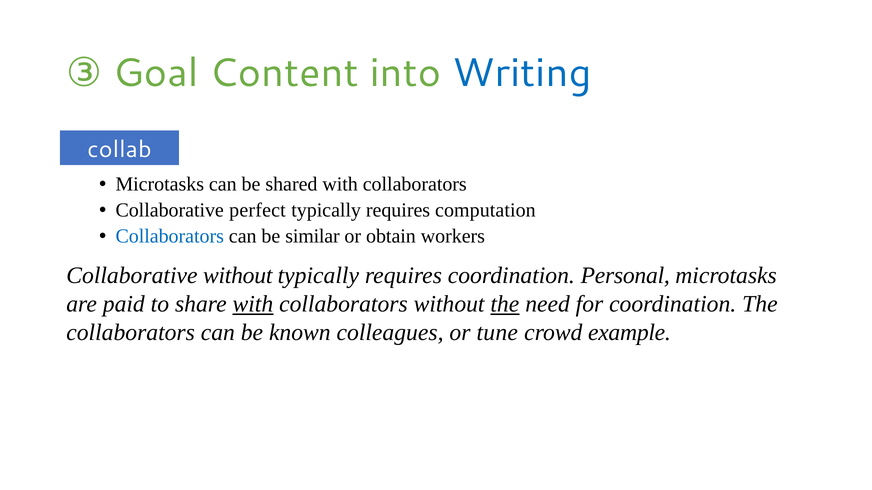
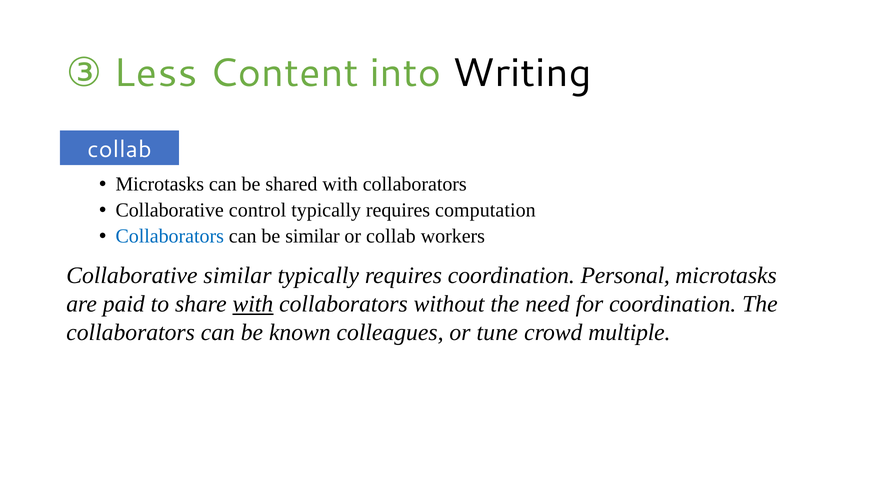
Goal: Goal -> Less (156, 73)
Writing colour: blue -> black (522, 73)
perfect: perfect -> control (258, 210)
or obtain: obtain -> collab (391, 237)
Collaborative without: without -> similar (238, 276)
the underline: present -> none (505, 304)
example: example -> multiple (629, 333)
